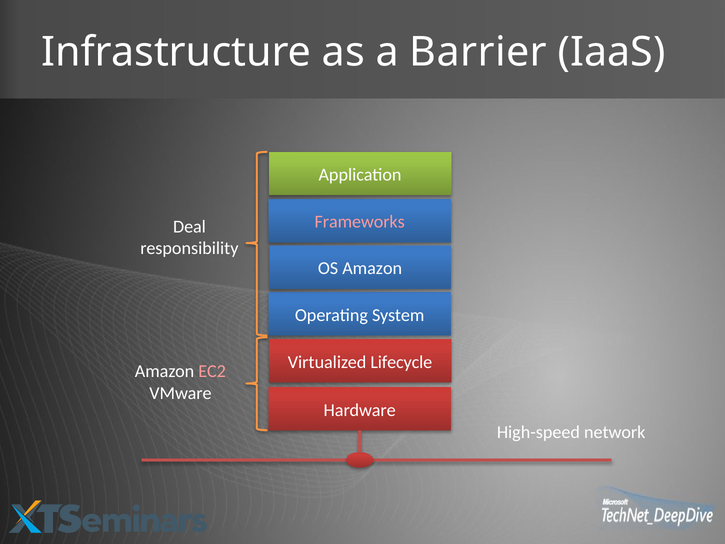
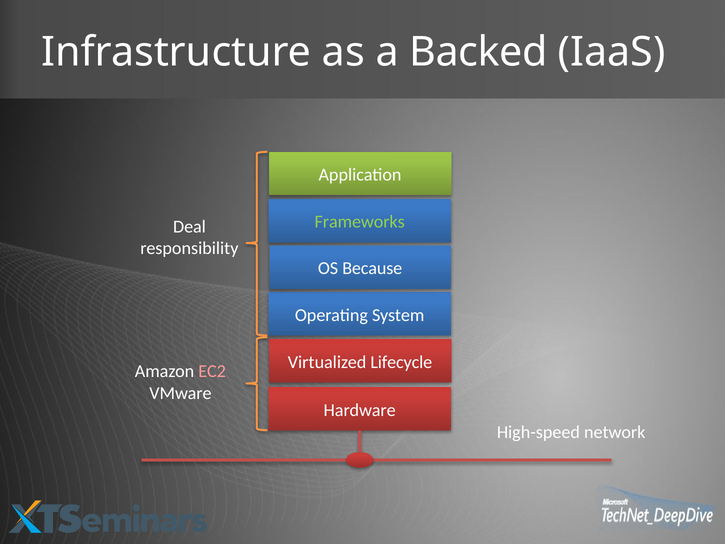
Barrier: Barrier -> Backed (478, 52)
Frameworks colour: pink -> light green (360, 222)
OS Amazon: Amazon -> Because (372, 268)
